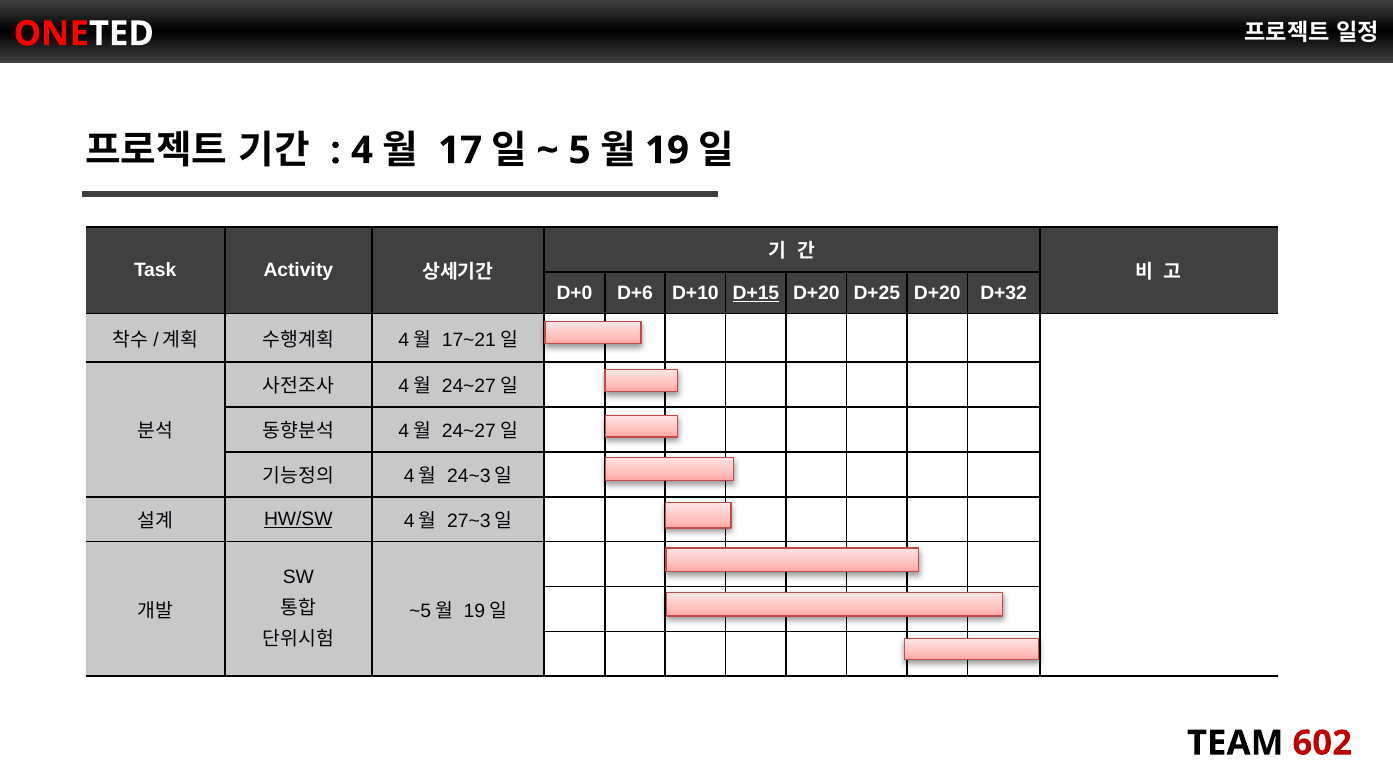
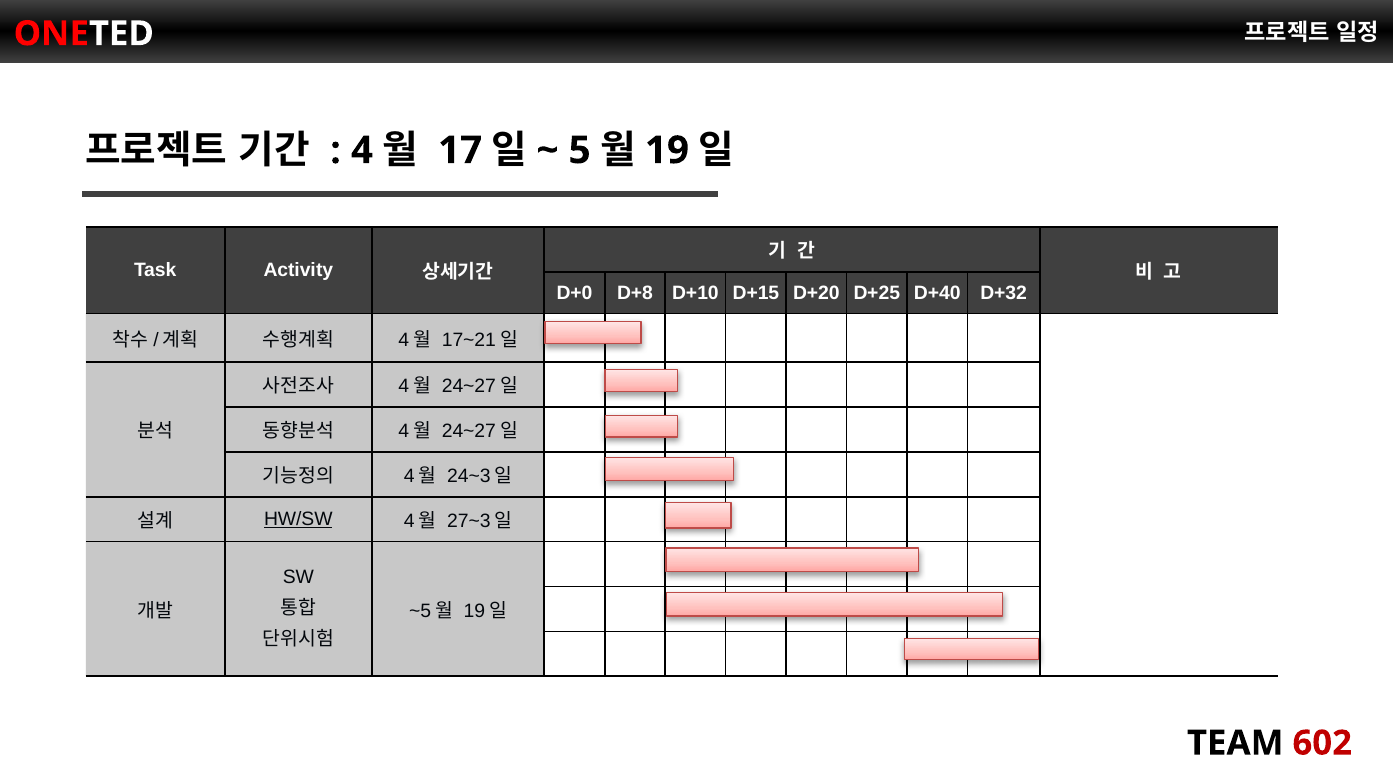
D+6: D+6 -> D+8 (635, 293)
D+15 underline: present -> none (756, 293)
D+25 D+20: D+20 -> D+40 (937, 293)
